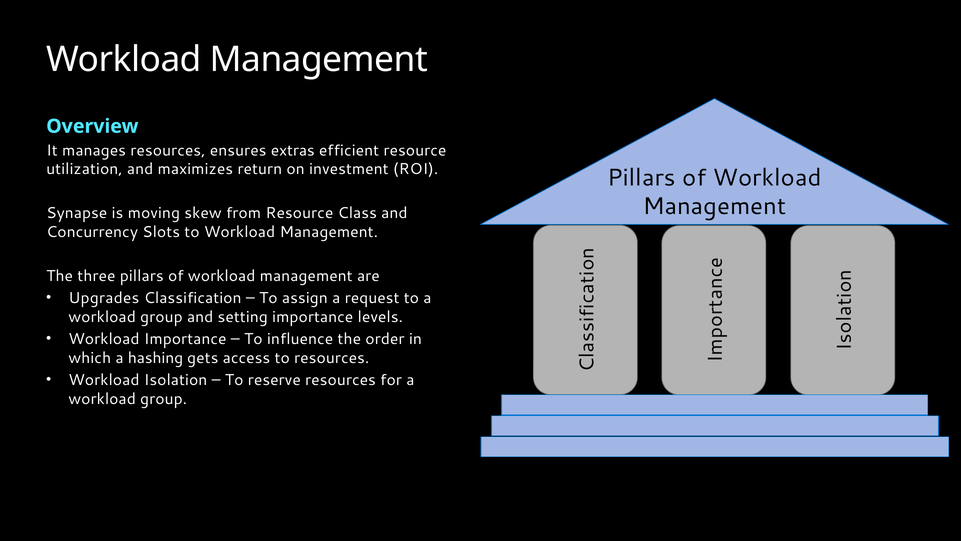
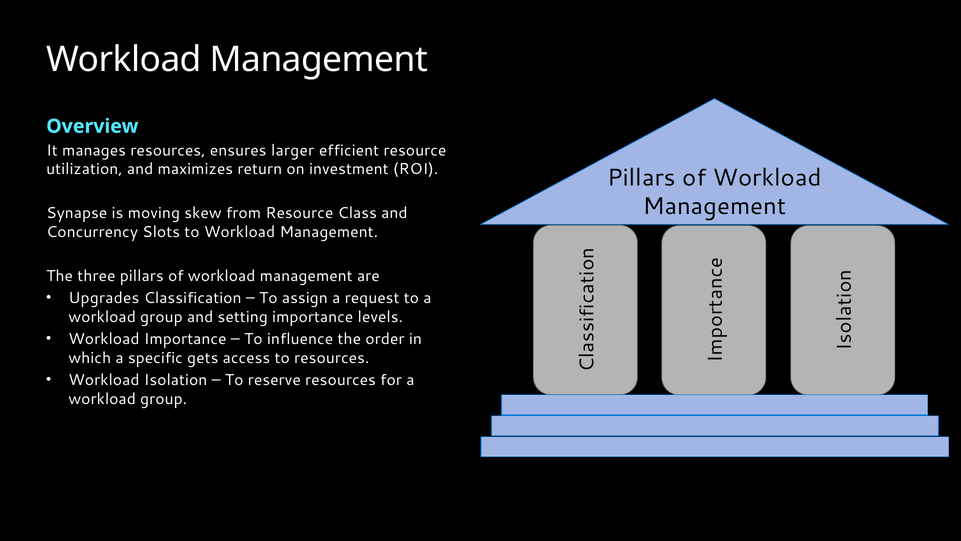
extras: extras -> larger (293, 150)
hashing: hashing -> specific (155, 358)
